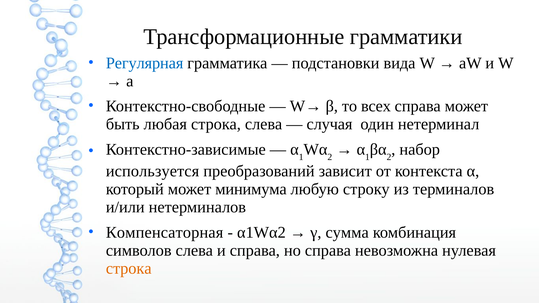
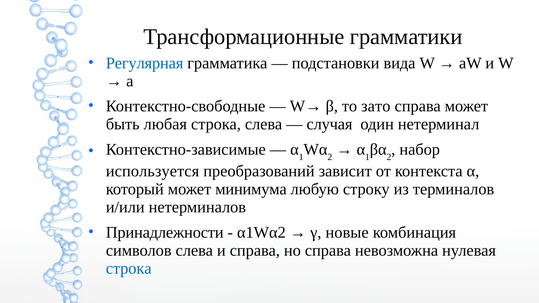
всех: всех -> зато (376, 106)
Компенсаторная: Компенсаторная -> Принадлежности (165, 233)
сумма: сумма -> новые (347, 233)
строка colour: orange -> blue (129, 269)
